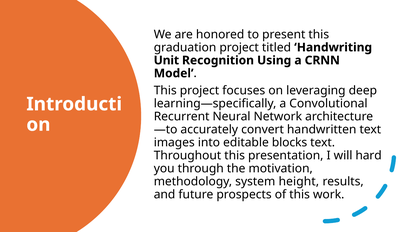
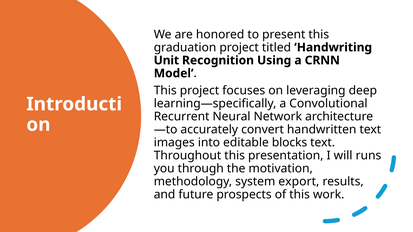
hard: hard -> runs (368, 156)
height: height -> export (299, 182)
